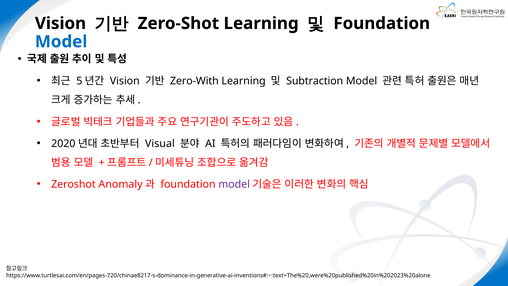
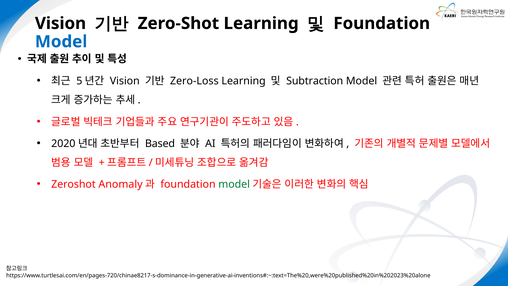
Zero-With: Zero-With -> Zero-Loss (194, 81)
Visual: Visual -> Based (160, 143)
model colour: purple -> green (234, 184)
